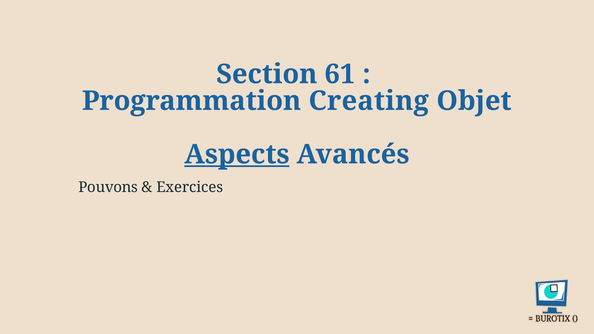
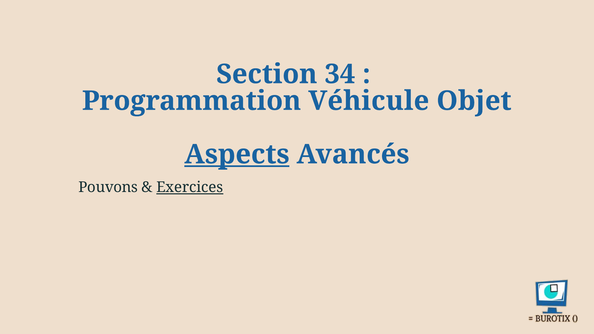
61: 61 -> 34 (340, 74)
Creating: Creating -> Véhicule (369, 101)
Exercices underline: none -> present (190, 187)
